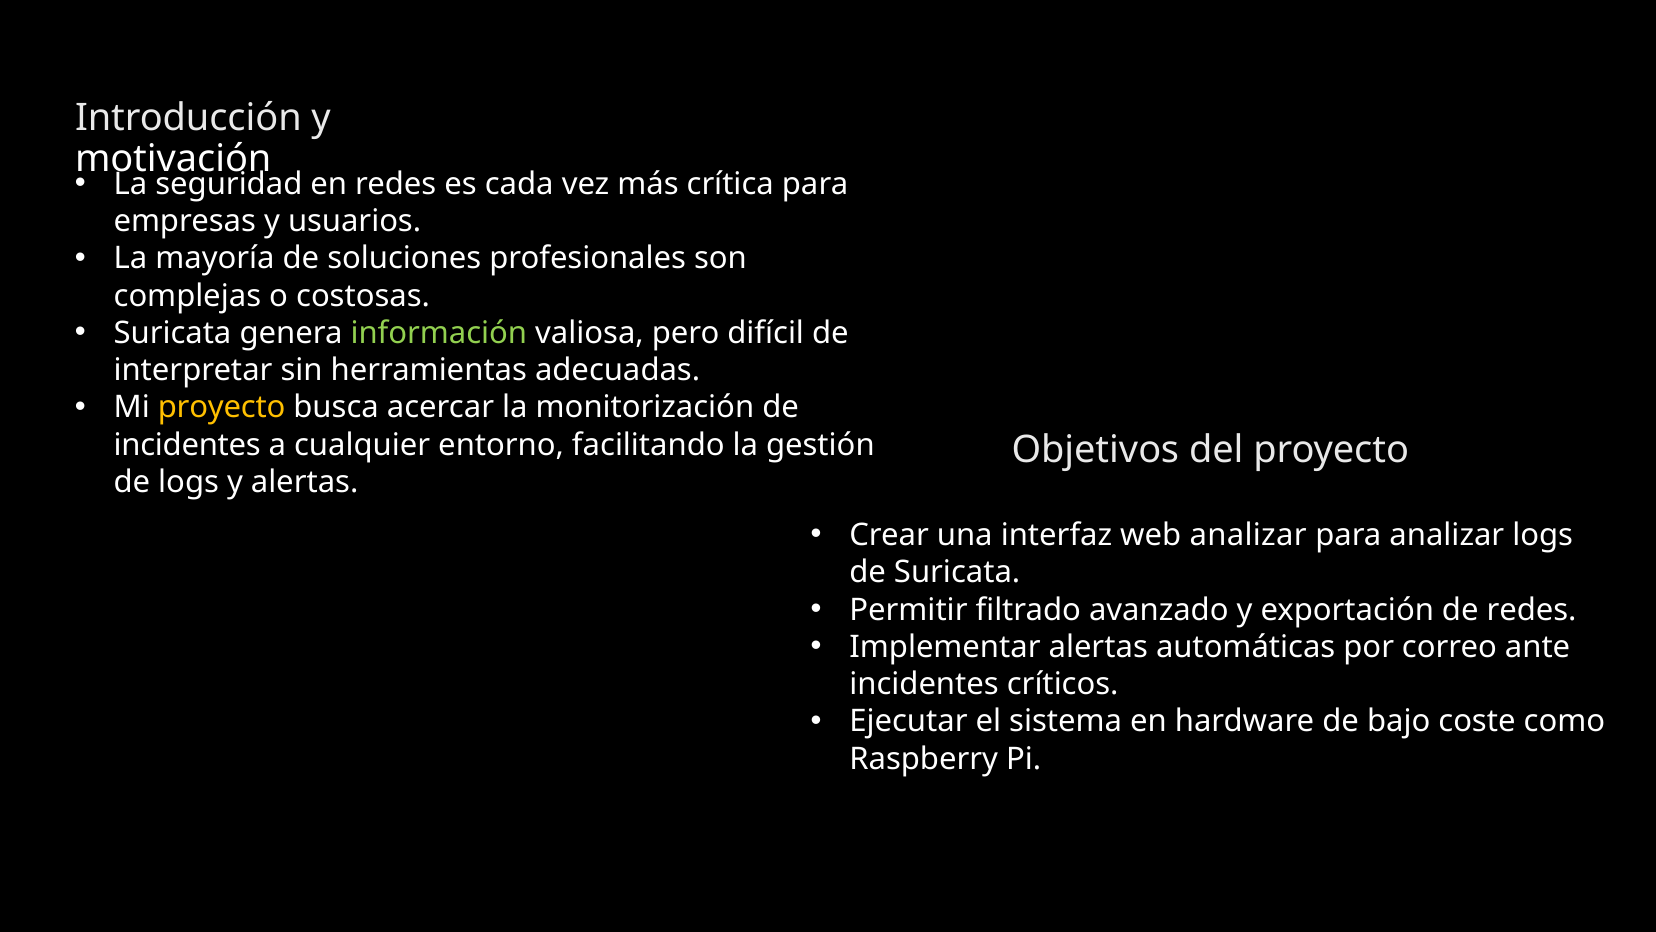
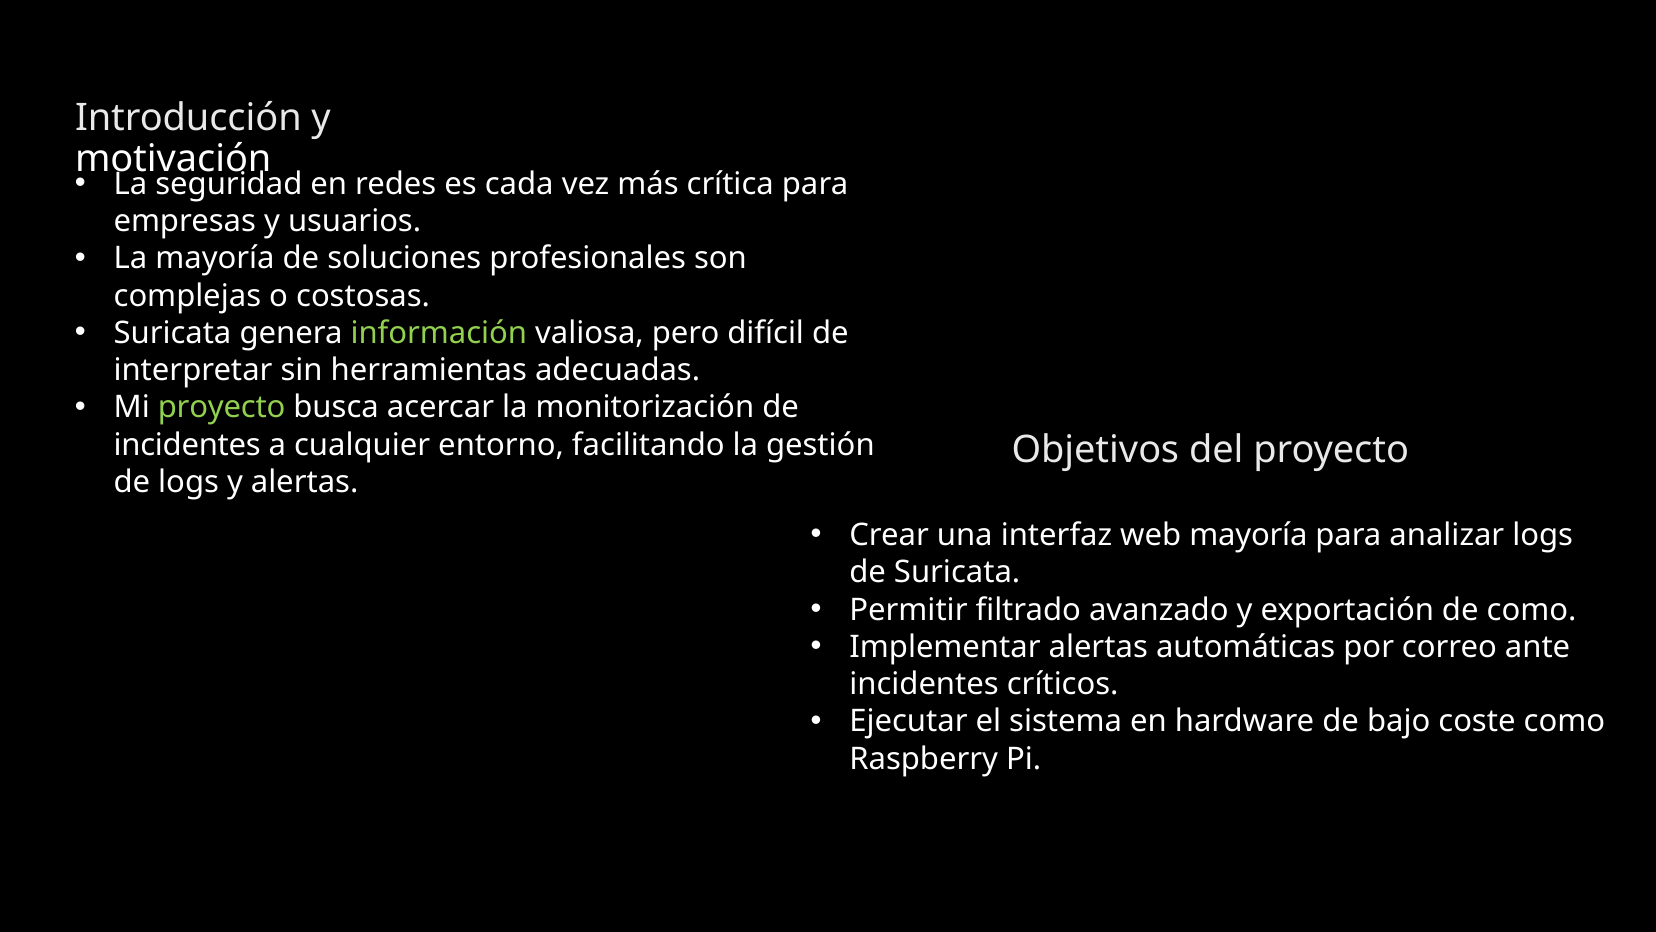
proyecto colour: yellow -> light green (222, 407)
web analizar: analizar -> mayoría (1248, 535)
de redes: redes -> como (1532, 610)
